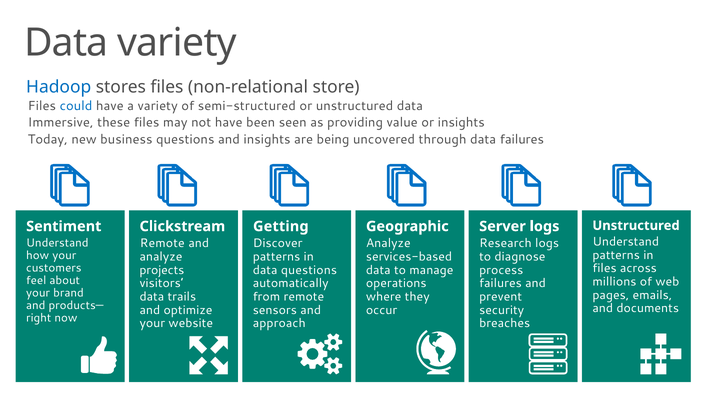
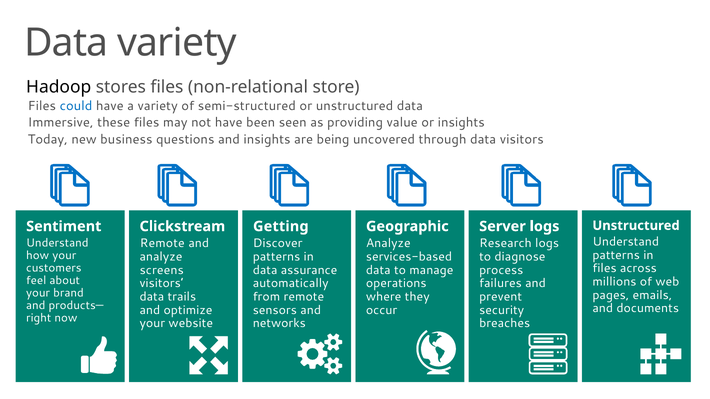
Hadoop colour: blue -> black (59, 87)
data failures: failures -> visitors (522, 139)
projects: projects -> screens (162, 270)
data questions: questions -> assurance (309, 270)
approach: approach -> networks (279, 324)
